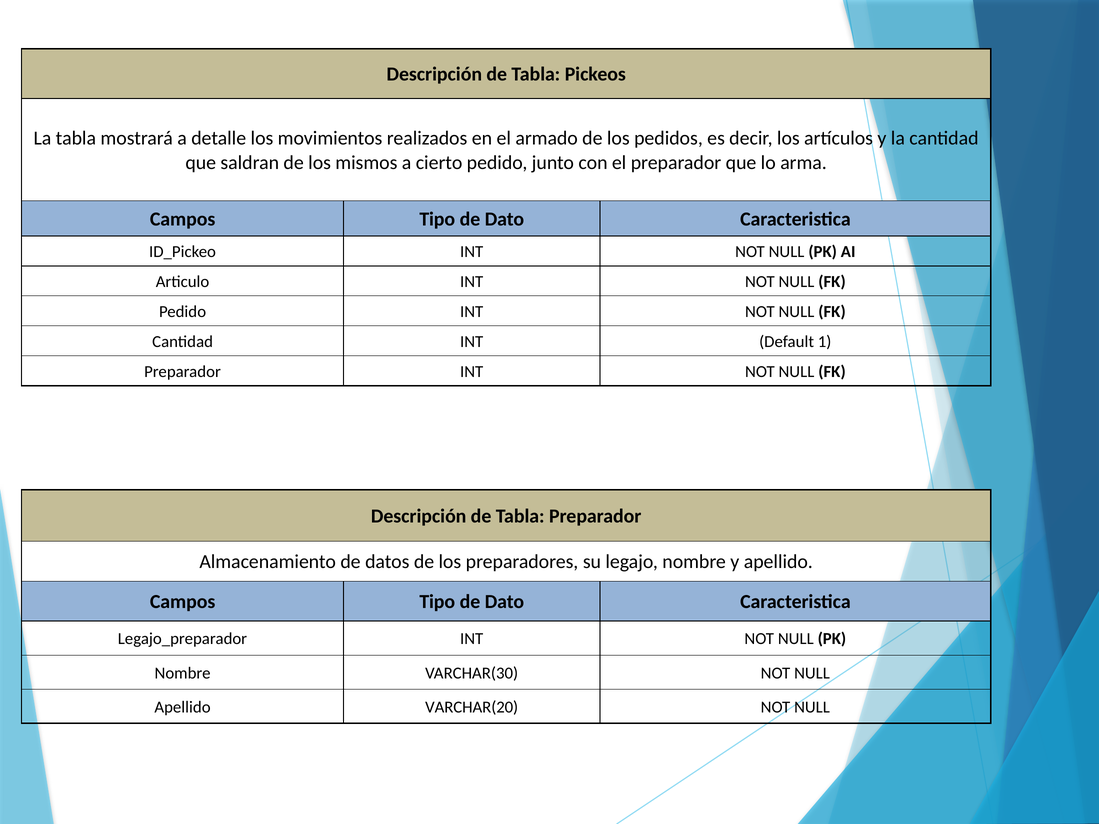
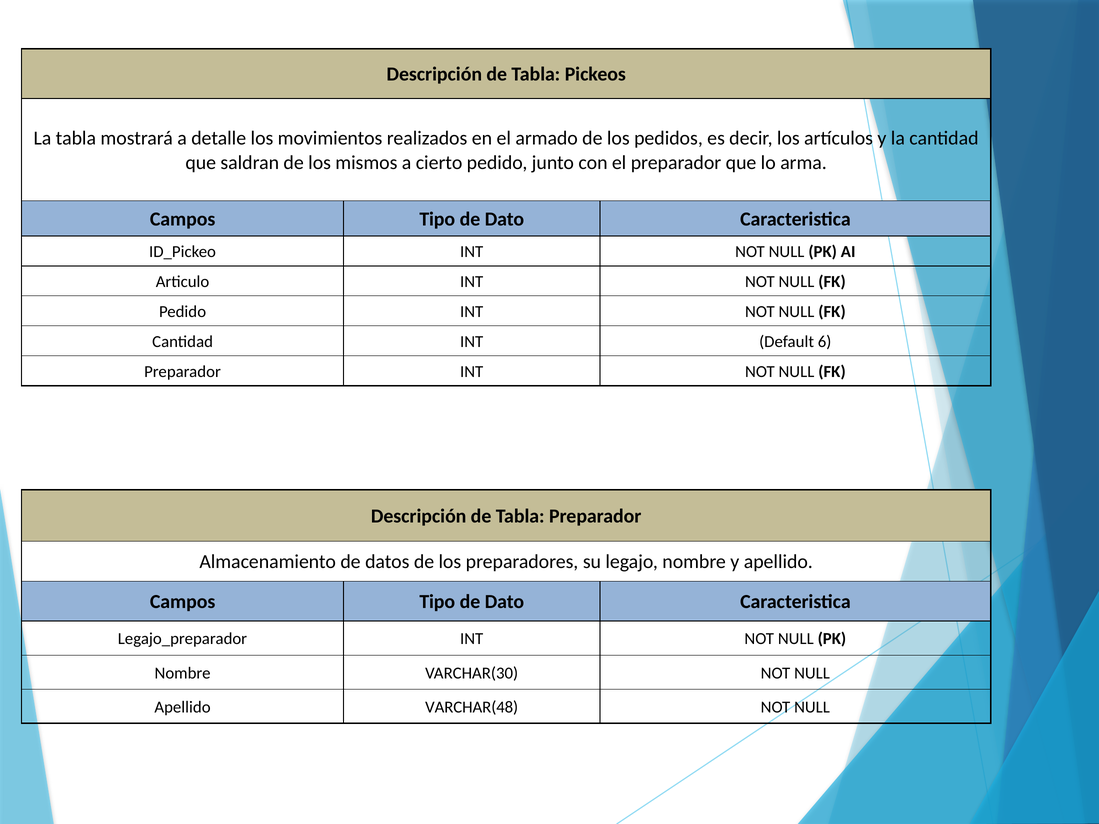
1: 1 -> 6 (825, 342)
VARCHAR(20: VARCHAR(20 -> VARCHAR(48 (472, 707)
